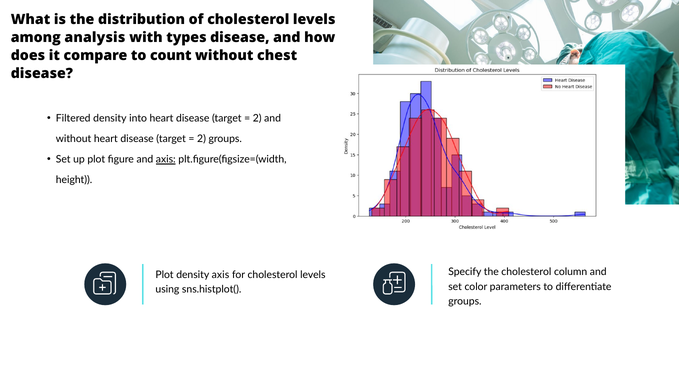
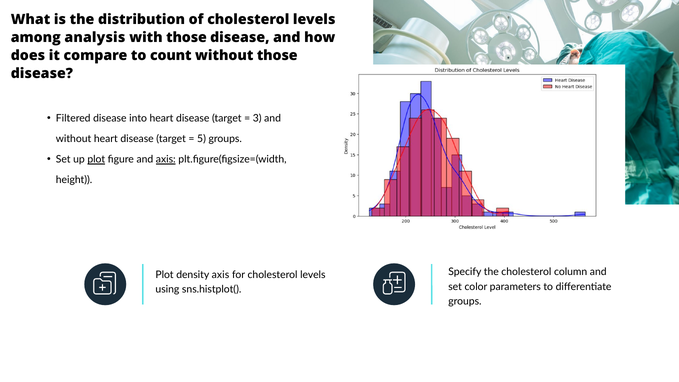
with types: types -> those (186, 38)
without chest: chest -> those (277, 56)
Filtered density: density -> disease (110, 118)
2: 2 -> 3 (257, 118)
2: 2 -> 5 (202, 139)
plot underline: none -> present (96, 159)
